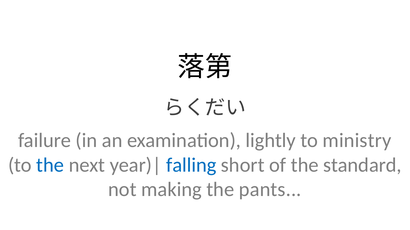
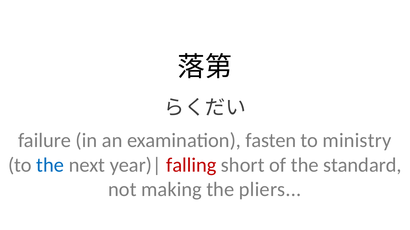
lightly: lightly -> fasten (271, 141)
falling colour: blue -> red (191, 165)
pants: pants -> pliers (270, 190)
